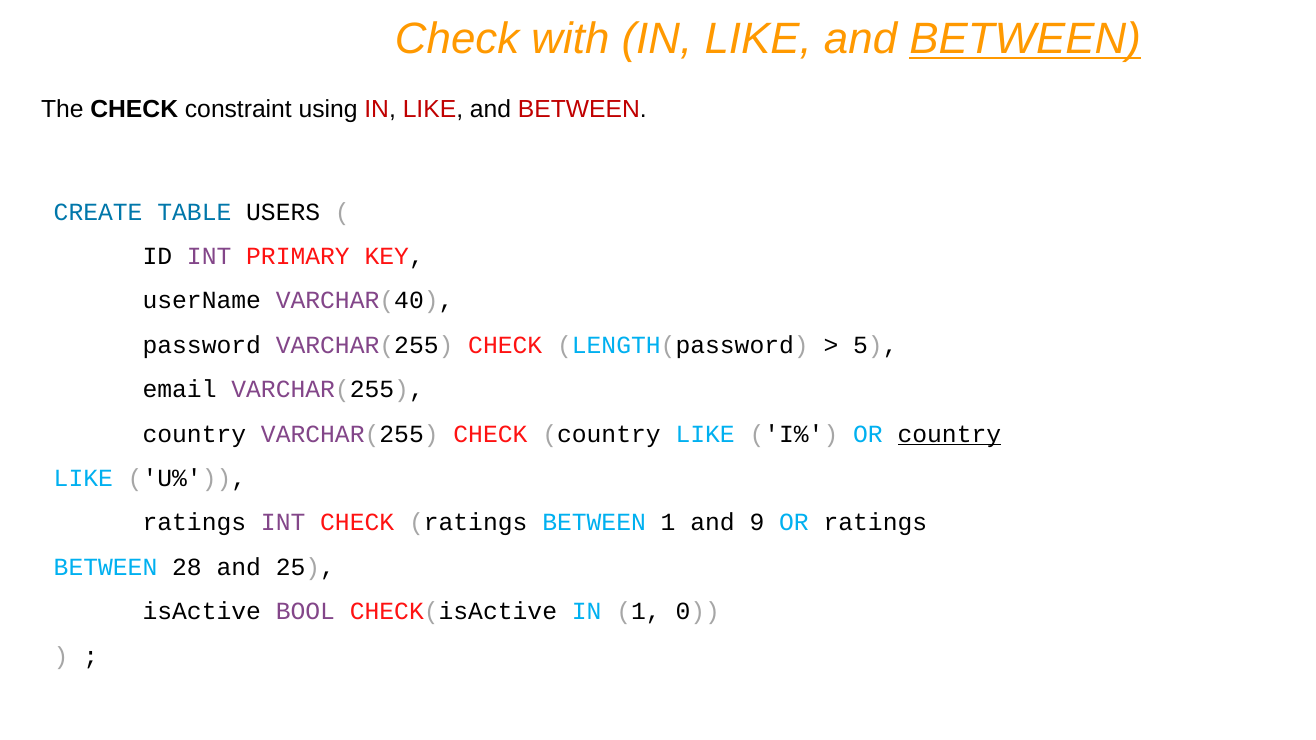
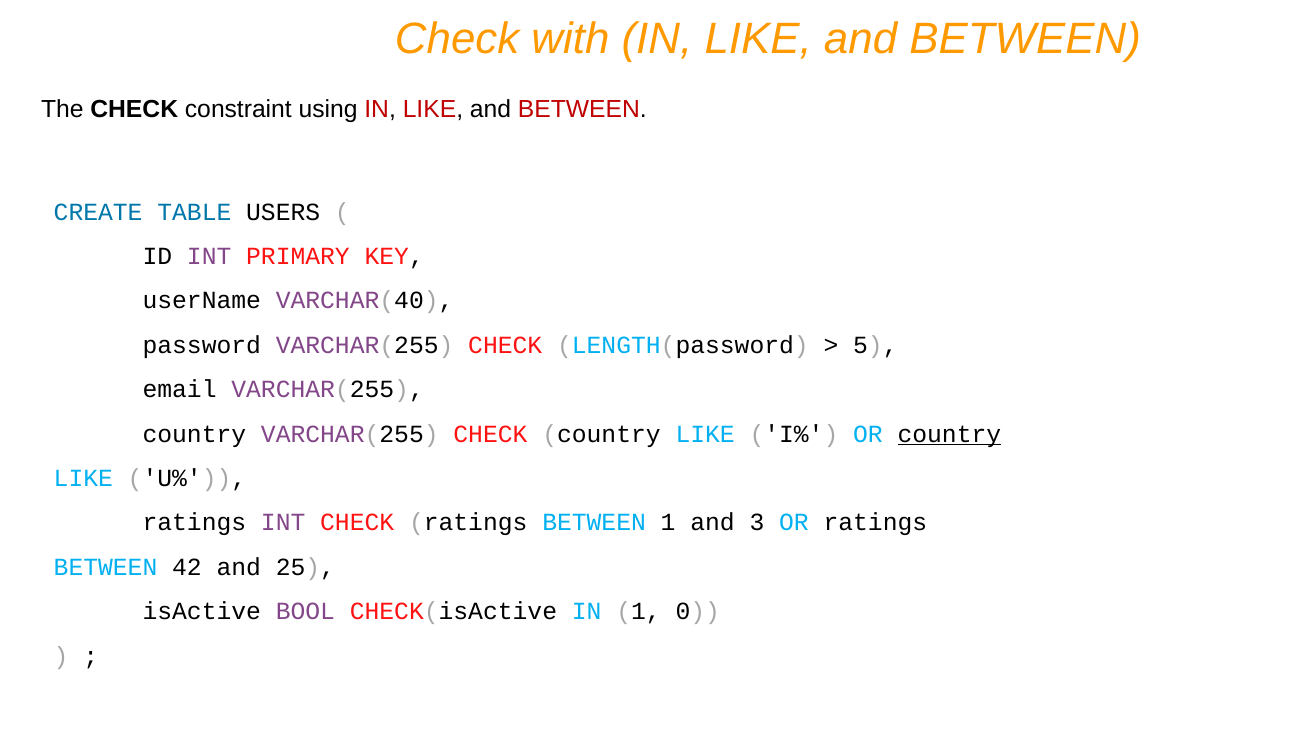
BETWEEN underline: present -> none (1025, 39)
9: 9 -> 3 (757, 523)
28: 28 -> 42 (187, 567)
